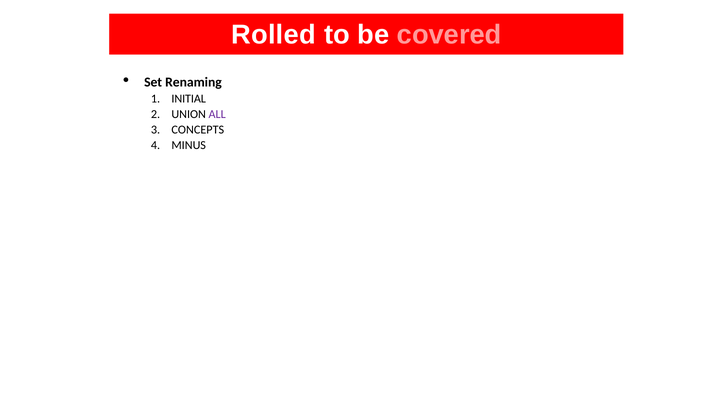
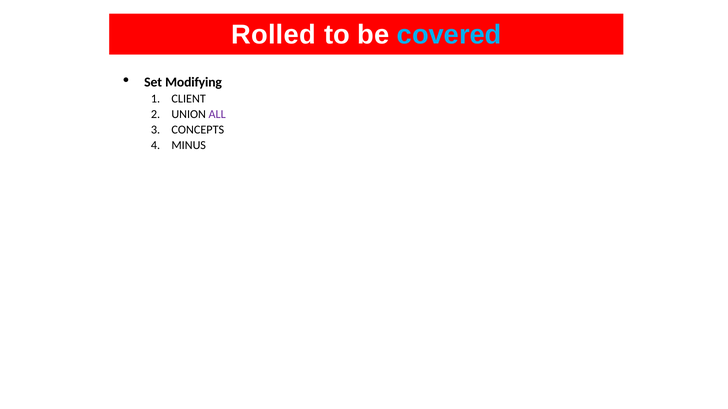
covered colour: pink -> light blue (449, 35)
Renaming: Renaming -> Modifying (194, 82)
INITIAL: INITIAL -> CLIENT (189, 99)
